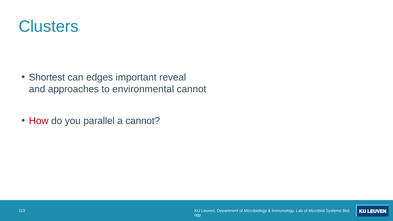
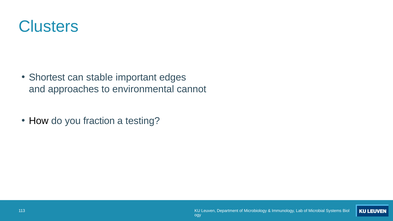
edges: edges -> stable (100, 77)
reveal: reveal -> edges (173, 77)
How colour: red -> black (39, 121)
parallel: parallel -> fraction (99, 121)
a cannot: cannot -> testing (143, 121)
